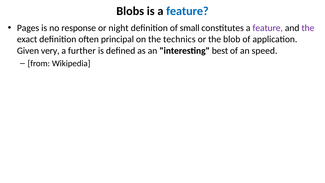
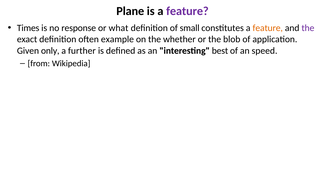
Blobs: Blobs -> Plane (130, 11)
feature colour: blue -> purple (187, 11)
Pages: Pages -> Times (28, 28)
night: night -> what (119, 28)
feature colour: purple -> orange (268, 28)
principal: principal -> example (117, 39)
technics: technics -> whether (179, 39)
very: very -> only (50, 51)
